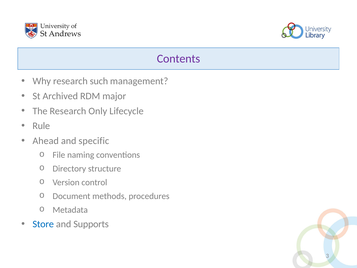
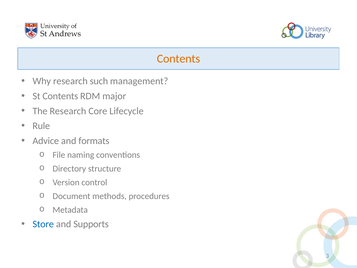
Contents colour: purple -> orange (178, 59)
St Archived: Archived -> Contents (60, 96)
Only: Only -> Core (98, 111)
Ahead: Ahead -> Advice (46, 141)
specific: specific -> formats (94, 141)
